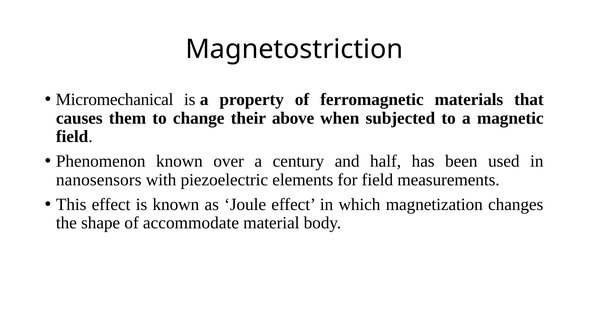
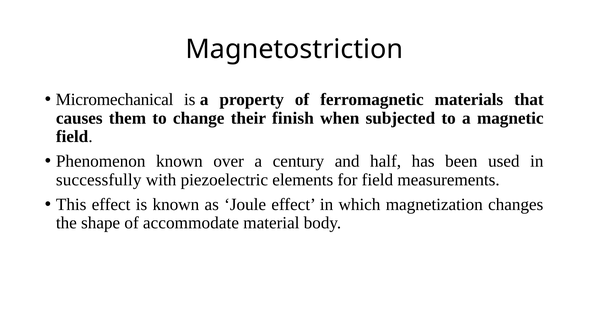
above: above -> finish (293, 118)
nanosensors: nanosensors -> successfully (99, 180)
